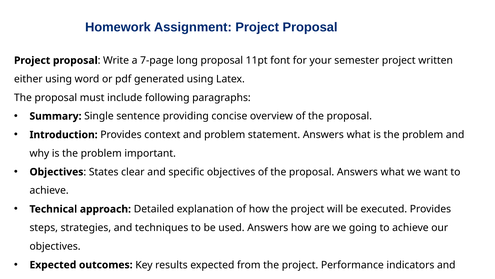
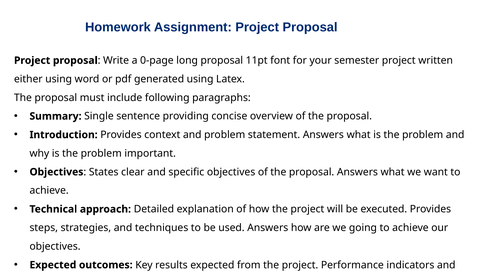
7-page: 7-page -> 0-page (157, 60)
